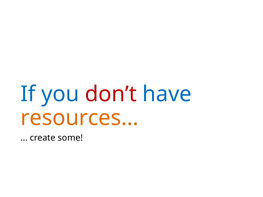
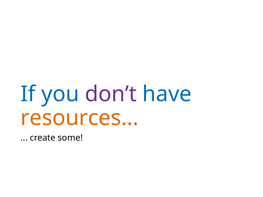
don’t colour: red -> purple (111, 94)
